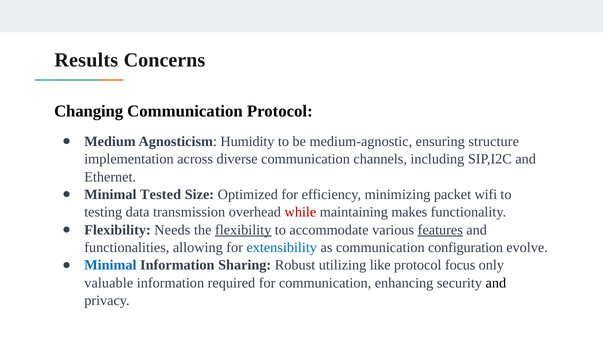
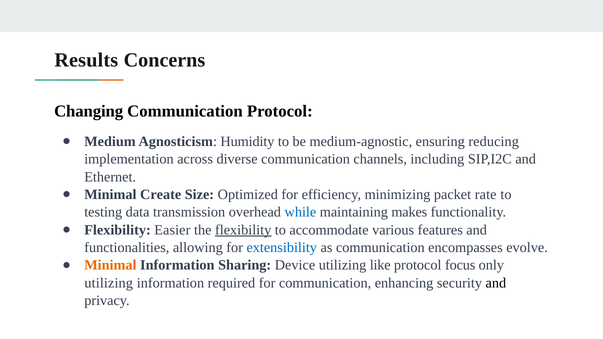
structure: structure -> reducing (494, 142)
Tested: Tested -> Create (161, 195)
wifi: wifi -> rate (486, 195)
while colour: red -> blue (300, 212)
Needs: Needs -> Easier (172, 230)
features underline: present -> none (440, 230)
configuration: configuration -> encompasses (465, 248)
Minimal colour: blue -> orange (110, 265)
Robust: Robust -> Device (295, 265)
valuable: valuable -> utilizing (109, 283)
